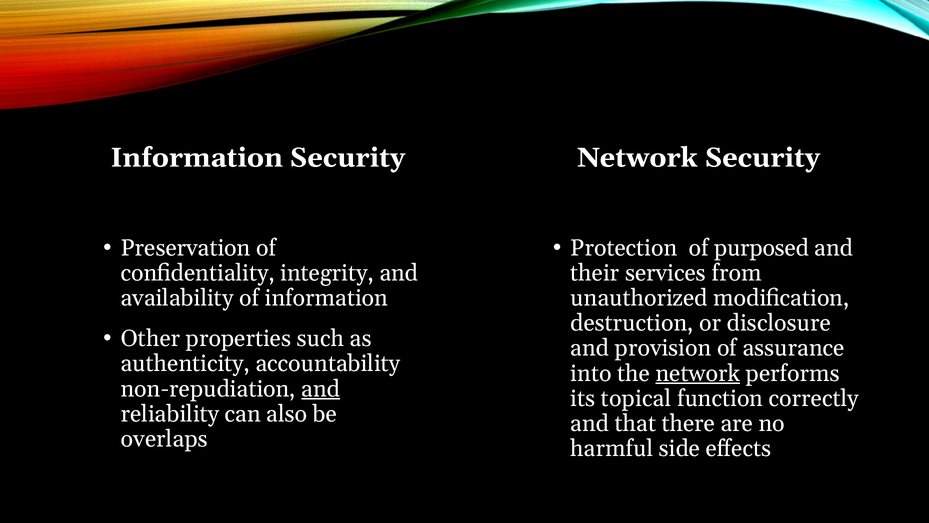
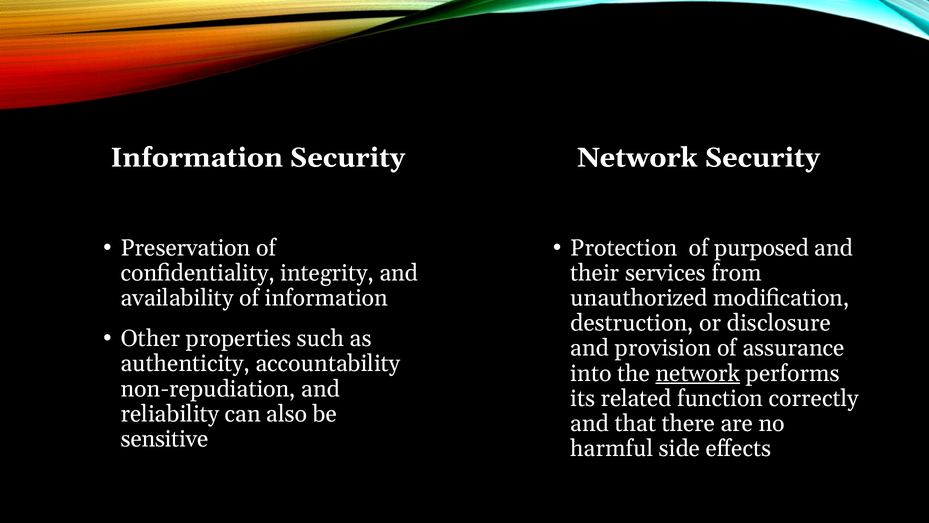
and underline: present -> none (321, 389)
topical: topical -> related (636, 398)
overlaps: overlaps -> sensitive (165, 439)
